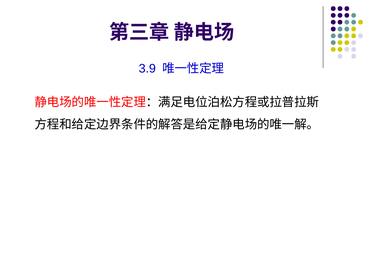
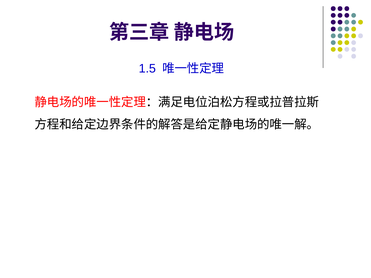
3.9: 3.9 -> 1.5 (147, 69)
